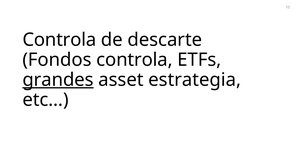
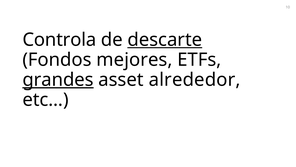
descarte underline: none -> present (165, 40)
Fondos controla: controla -> mejores (134, 60)
estrategia: estrategia -> alrededor (195, 80)
